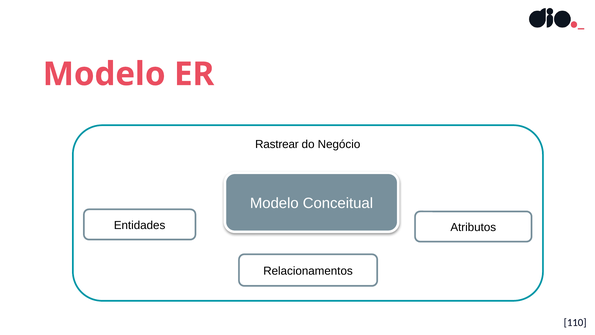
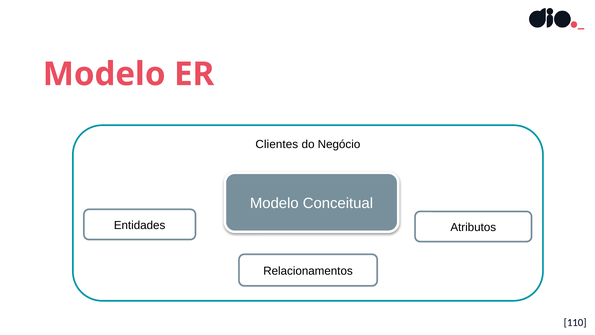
Rastrear: Rastrear -> Clientes (277, 144)
